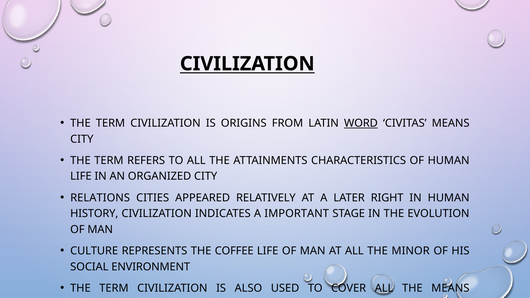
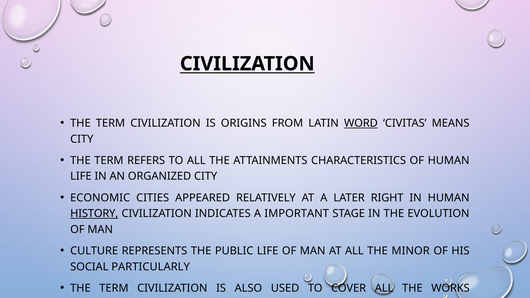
RELATIONS: RELATIONS -> ECONOMIC (100, 198)
HISTORY underline: none -> present (94, 214)
COFFEE: COFFEE -> PUBLIC (234, 251)
ENVIRONMENT: ENVIRONMENT -> PARTICULARLY (151, 267)
THE MEANS: MEANS -> WORKS (450, 288)
